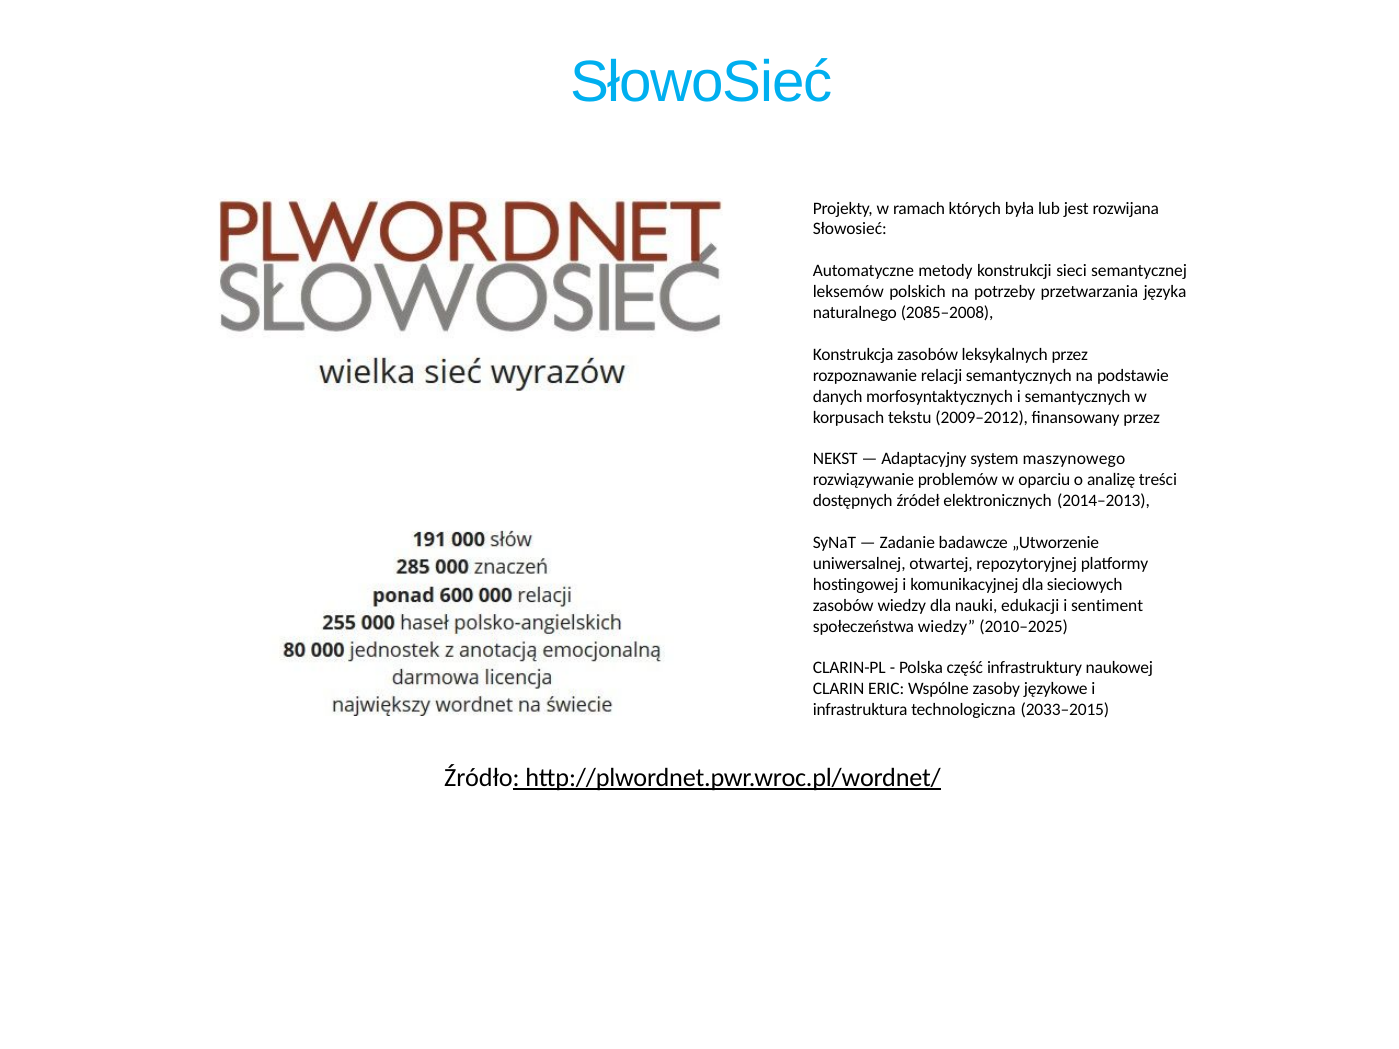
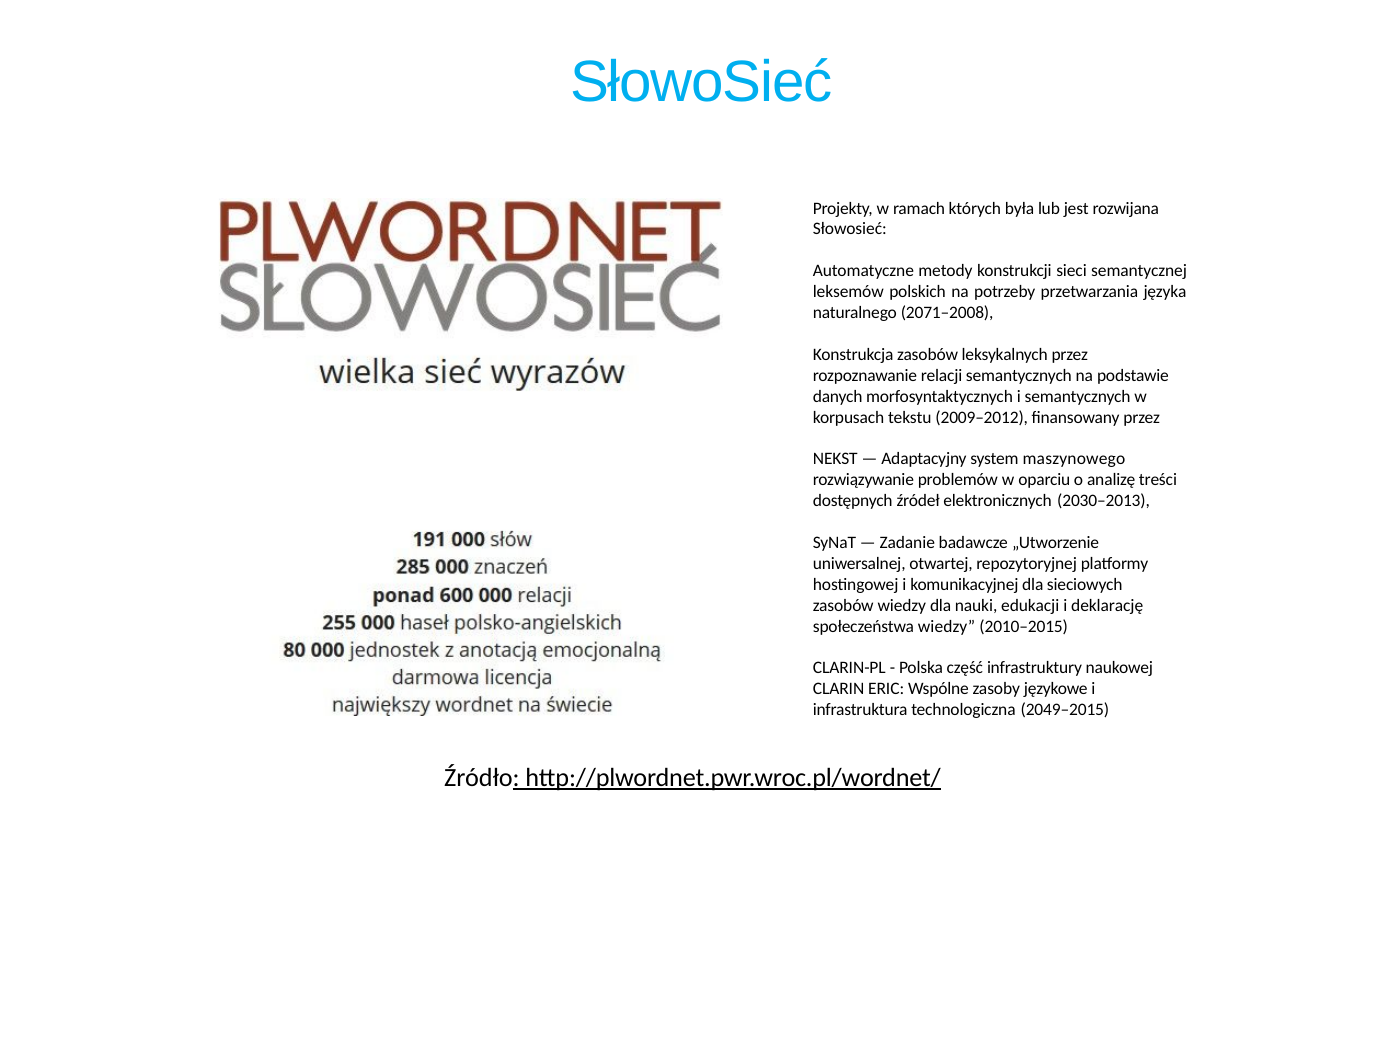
2085–2008: 2085–2008 -> 2071–2008 (947, 313)
2014–2013: 2014–2013 -> 2030–2013 (1104, 501)
sentiment: sentiment -> deklarację (1107, 606)
2010–2025: 2010–2025 -> 2010–2015 (1024, 627)
2033–2015: 2033–2015 -> 2049–2015 (1065, 710)
